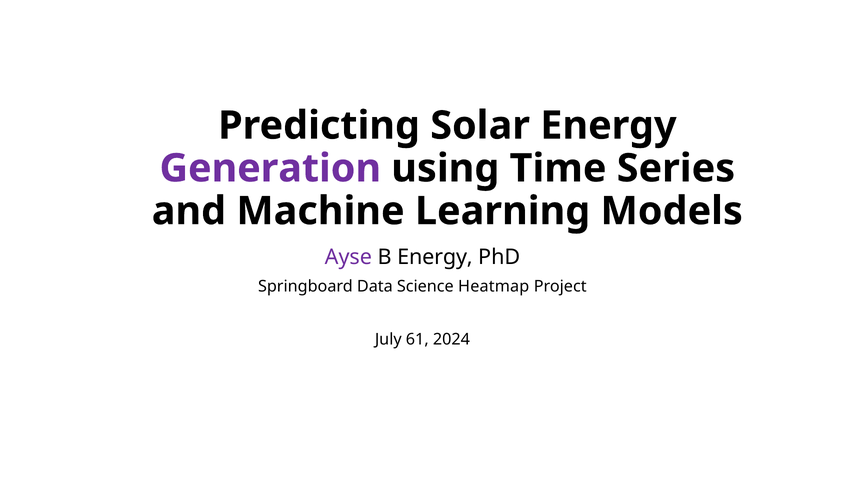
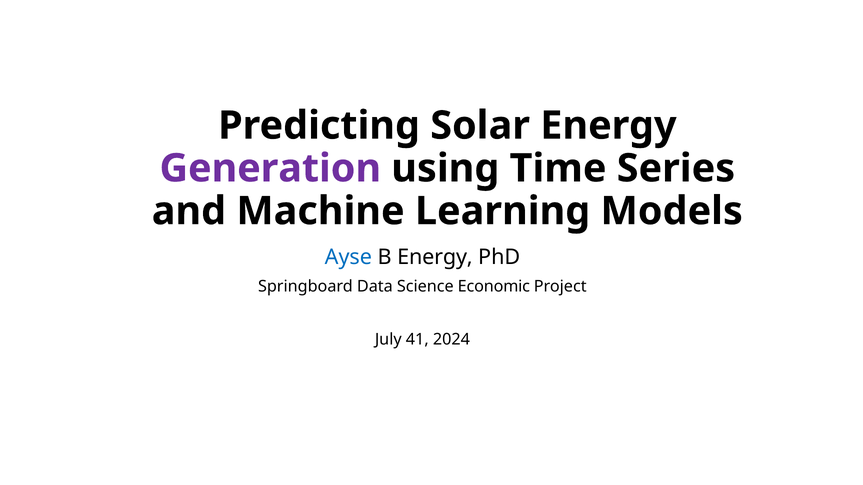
Ayse colour: purple -> blue (348, 257)
Heatmap: Heatmap -> Economic (494, 287)
61: 61 -> 41 (417, 340)
